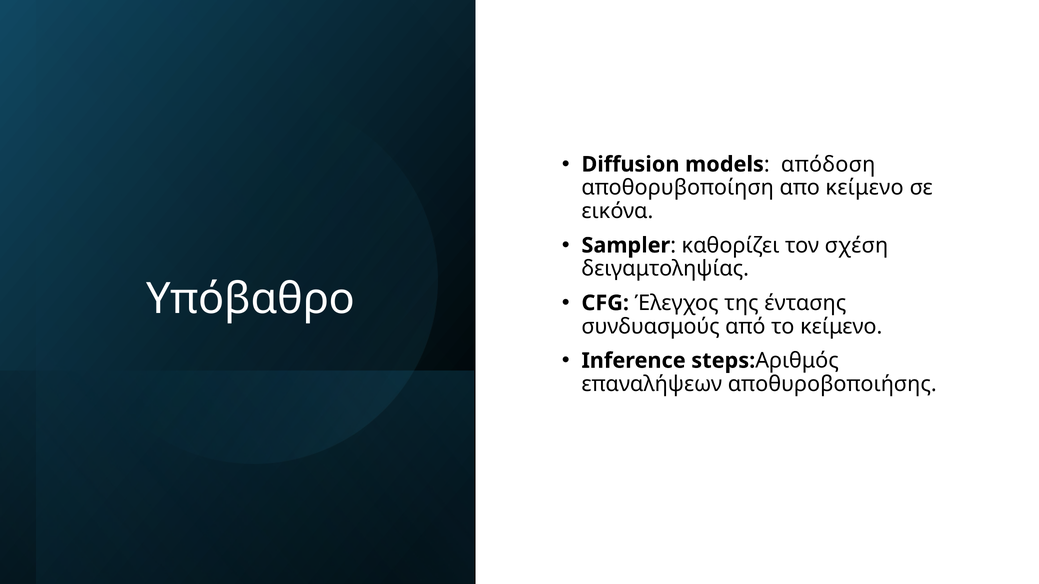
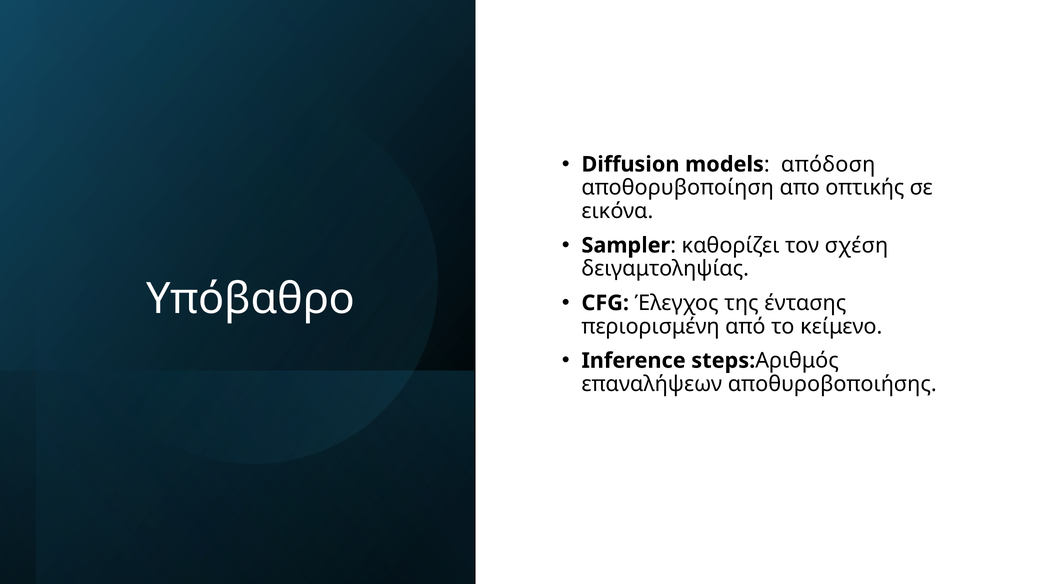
απο κείμενο: κείμενο -> οπτικής (865, 188)
συνδυασμούς: συνδυασμούς -> περιορισμένη (651, 327)
